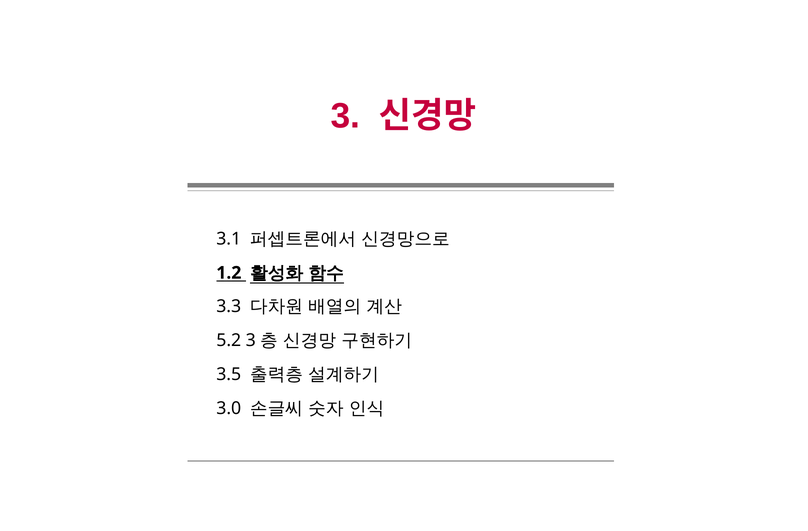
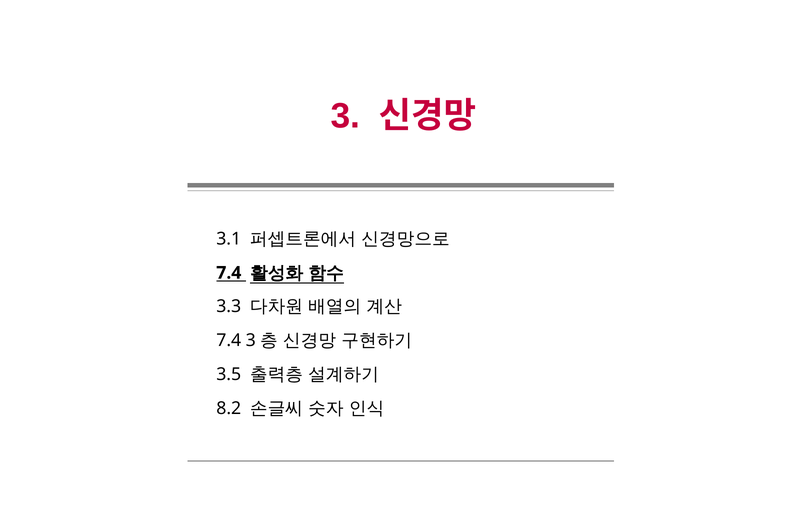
1.2: 1.2 -> 7.4 (229, 273)
5.2: 5.2 -> 7.4 (229, 340)
3.0: 3.0 -> 8.2 (229, 408)
